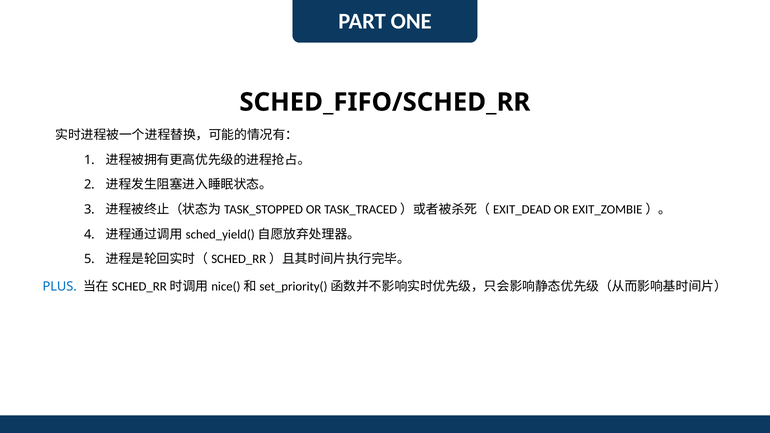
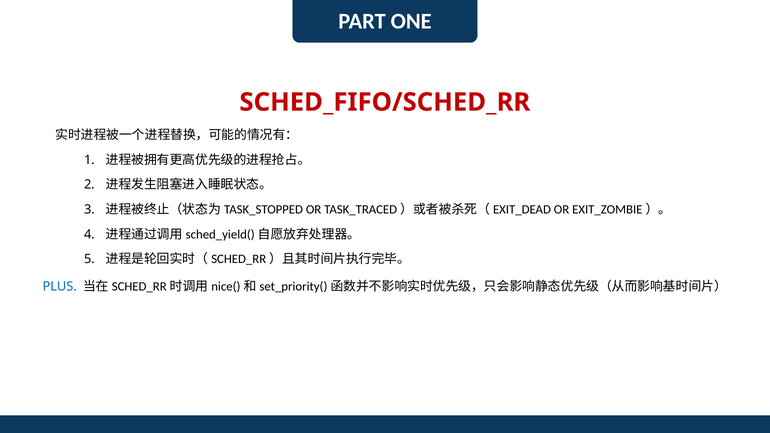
SCHED_FIFO/SCHED_RR colour: black -> red (385, 102)
